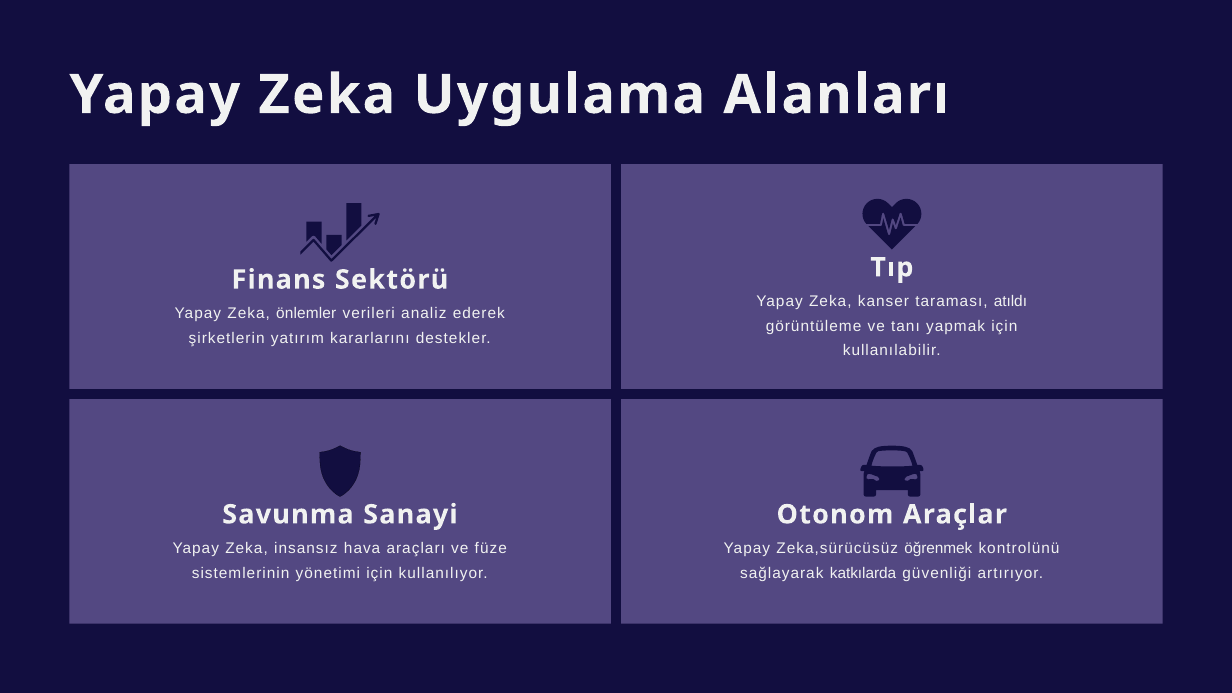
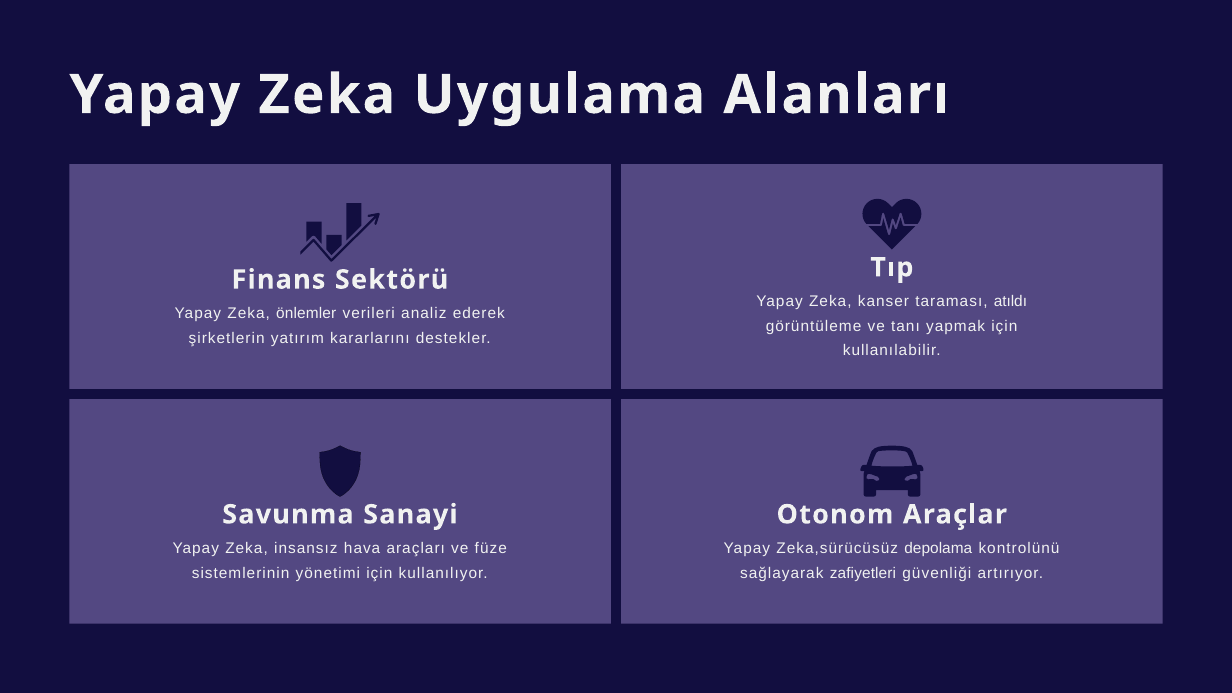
öğrenmek: öğrenmek -> depolama (938, 548)
katkılarda: katkılarda -> zafiyetleri (863, 573)
